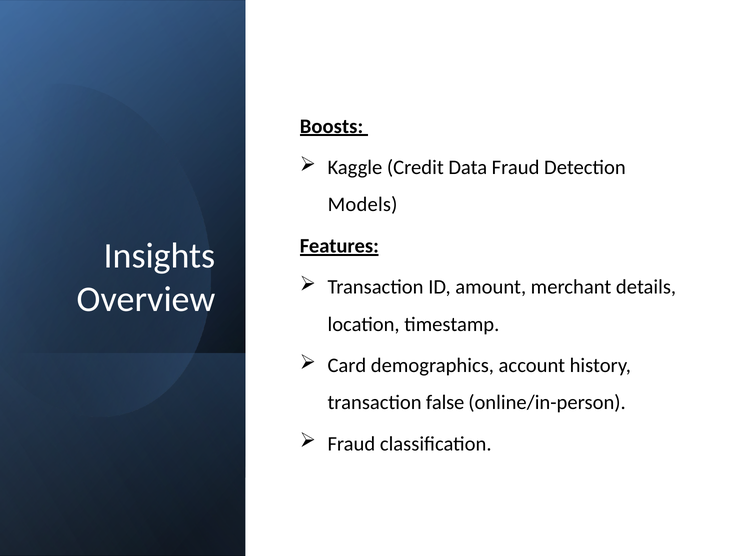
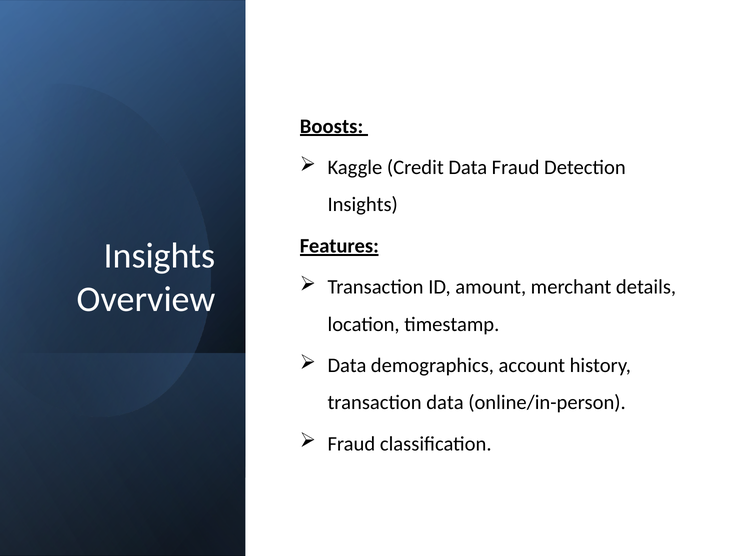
Models: Models -> Insights (363, 205)
Card: Card -> Data (347, 365)
transaction false: false -> data (445, 402)
